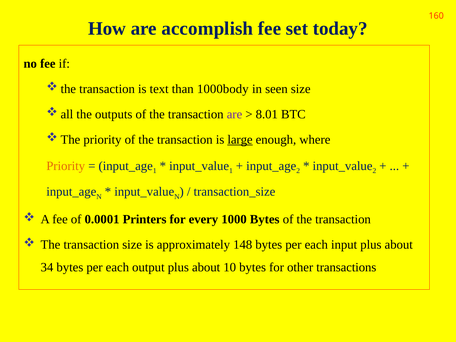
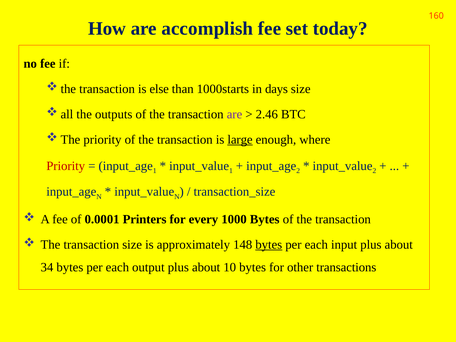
text: text -> else (159, 89)
1000body: 1000body -> 1000starts (223, 89)
seen: seen -> days (277, 89)
8.01: 8.01 -> 2.46 (267, 114)
Priority colour: orange -> red (66, 166)
bytes underline: none -> present (269, 245)
